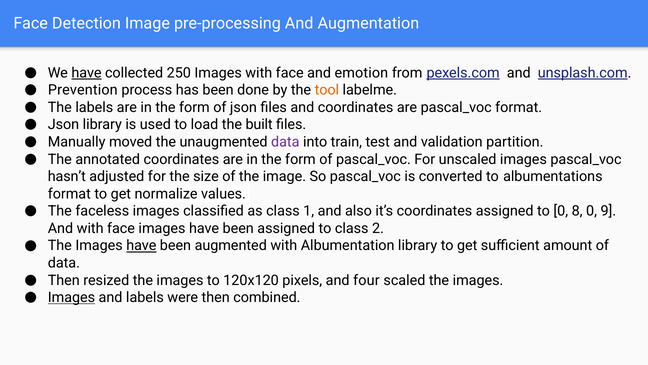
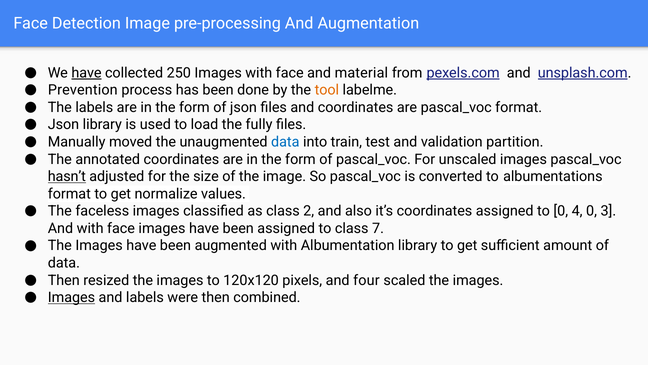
emotion: emotion -> material (361, 73)
built: built -> fully (259, 124)
data colour: purple -> blue (285, 142)
hasn’t underline: none -> present (67, 176)
1: 1 -> 2 (309, 211)
8: 8 -> 4 (577, 211)
9: 9 -> 3 (608, 211)
2: 2 -> 7 (378, 228)
have underline: present -> none (141, 245)
